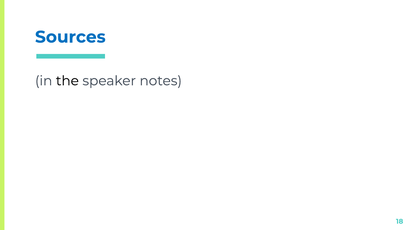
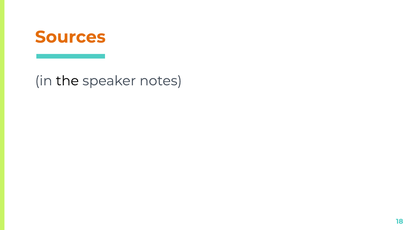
Sources colour: blue -> orange (70, 37)
